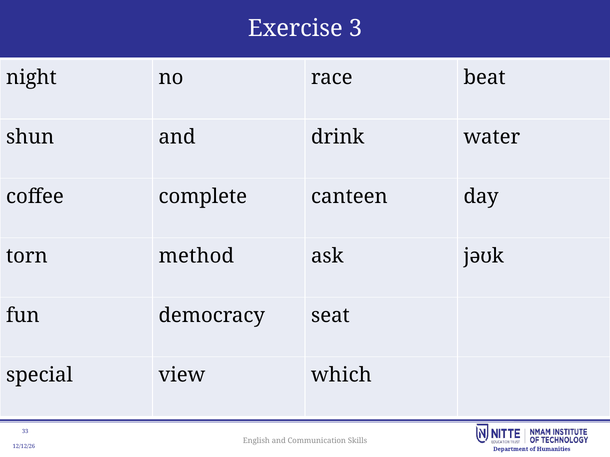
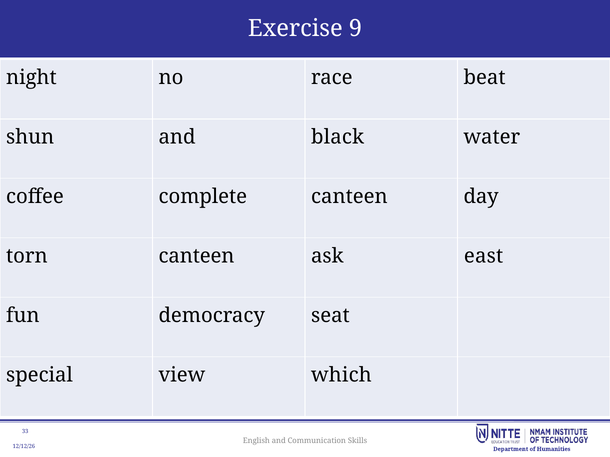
3: 3 -> 9 (355, 29)
drink: drink -> black (338, 137)
torn method: method -> canteen (197, 256)
jəʊk: jəʊk -> east (484, 256)
